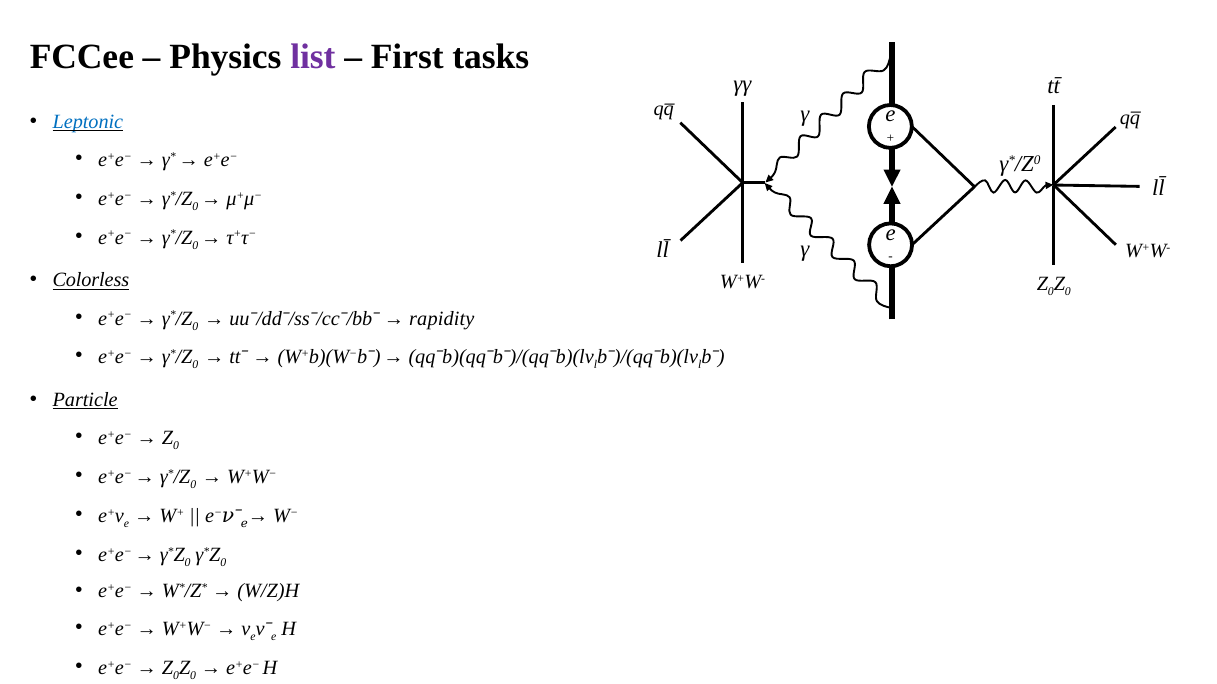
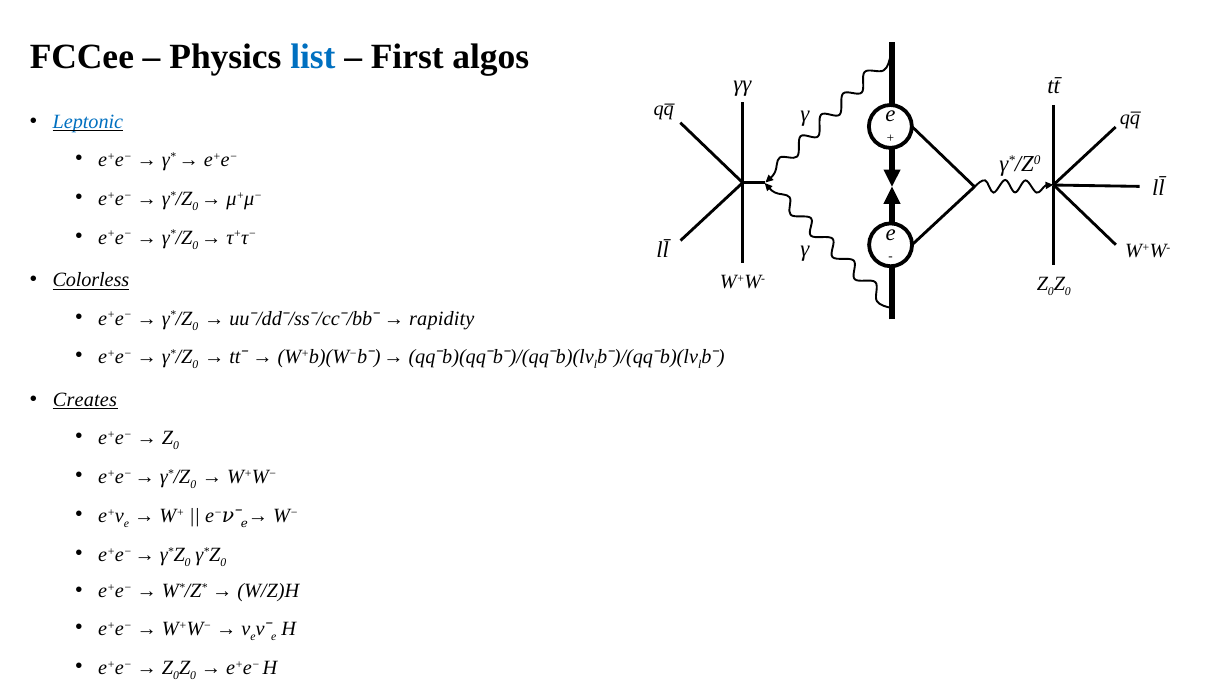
list colour: purple -> blue (313, 57)
tasks: tasks -> algos (491, 57)
Particle: Particle -> Creates (85, 400)
